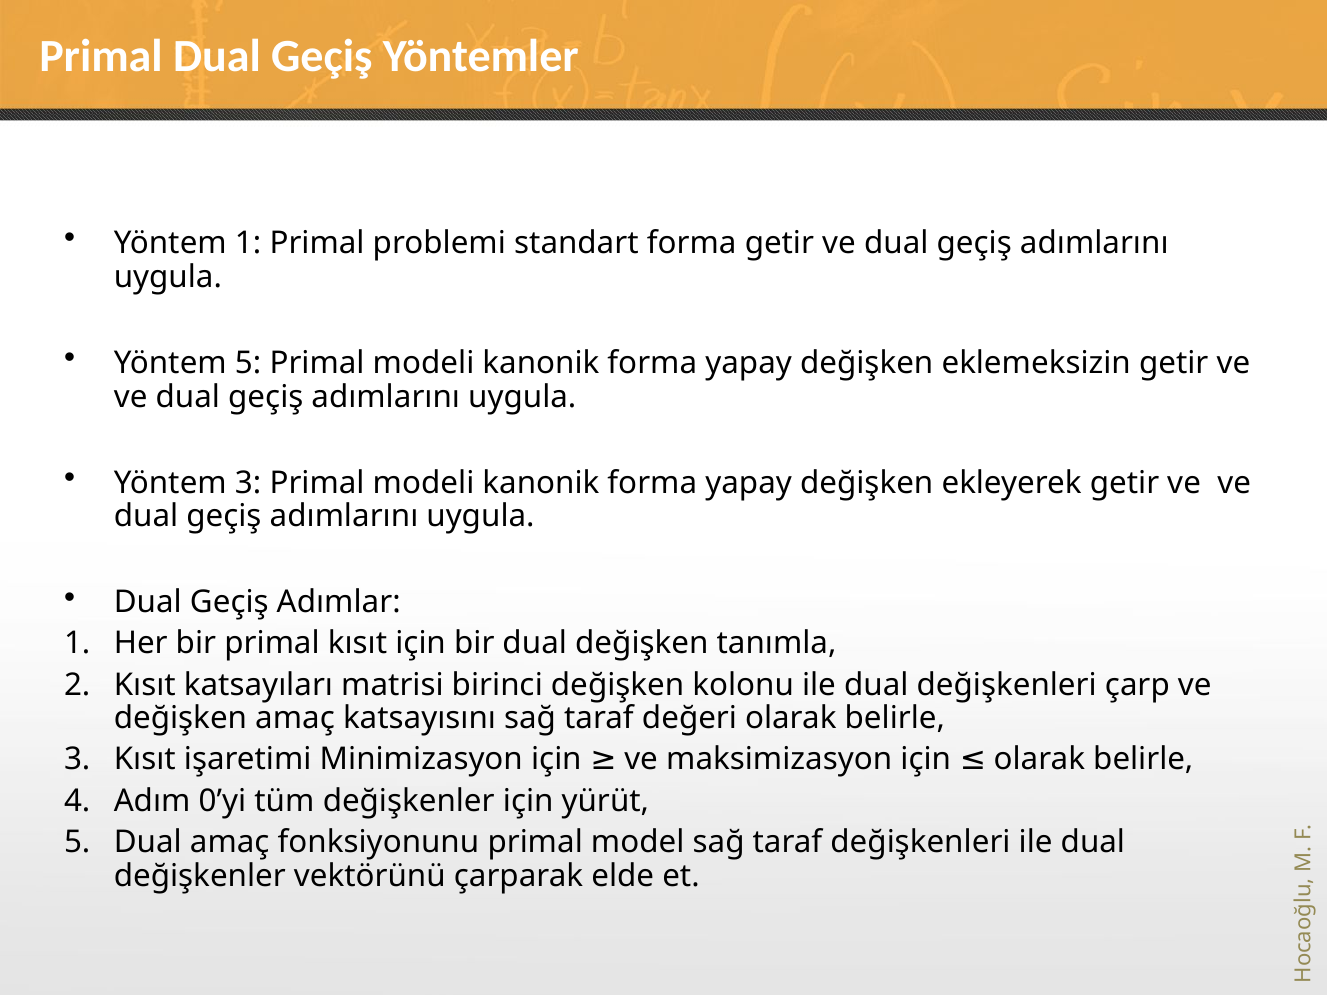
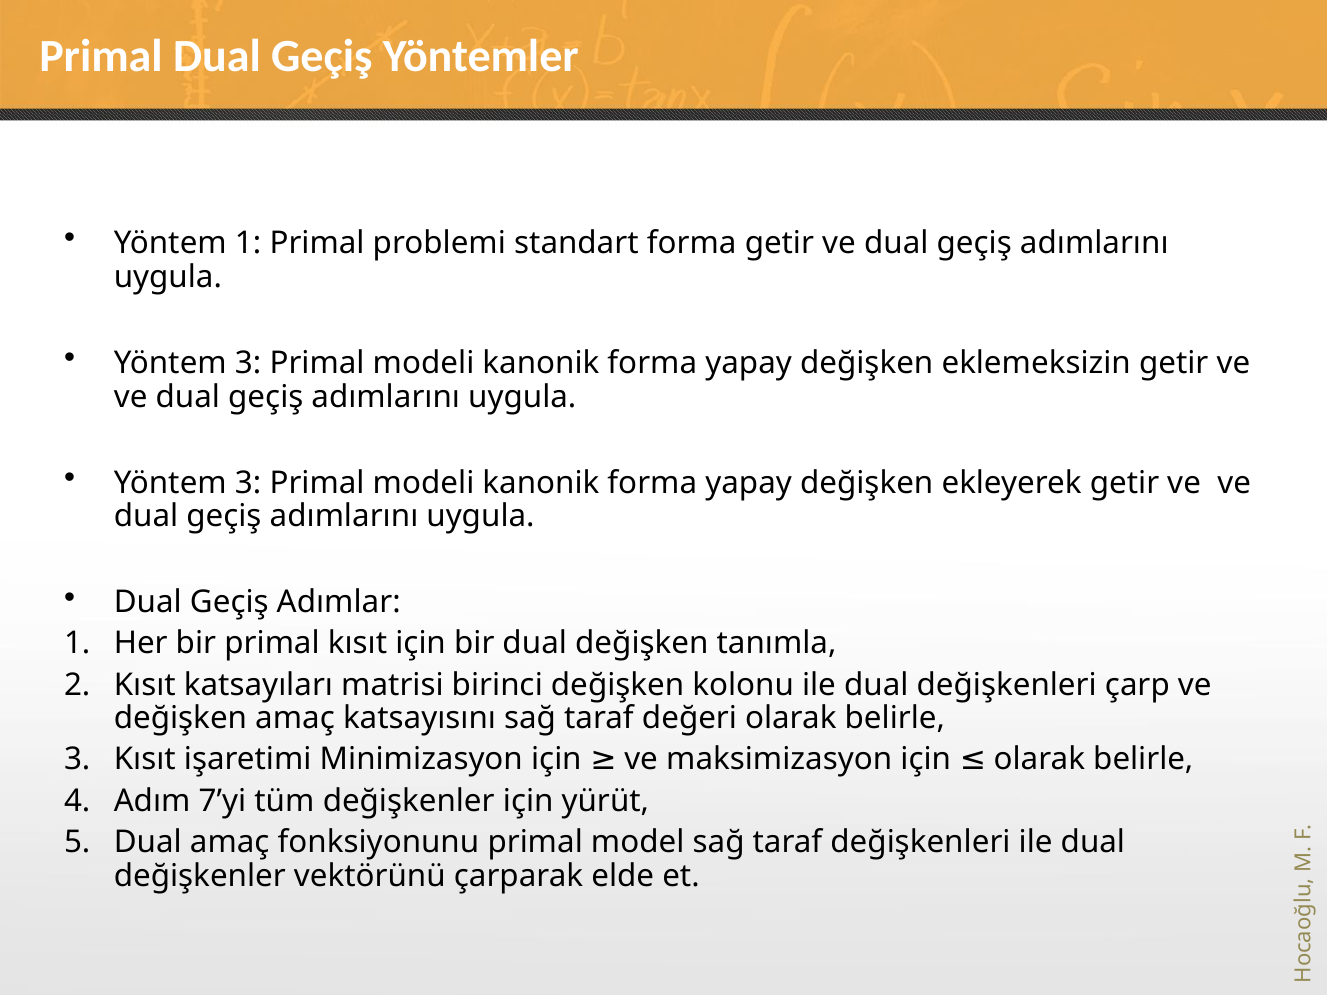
5: 5 -> 3 (248, 363)
0’yi: 0’yi -> 7’yi (222, 801)
